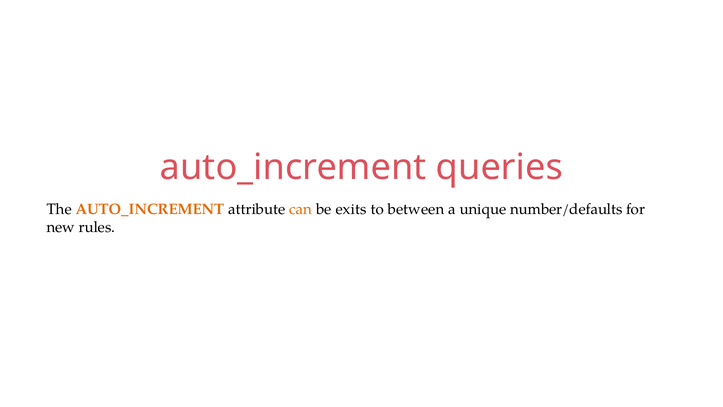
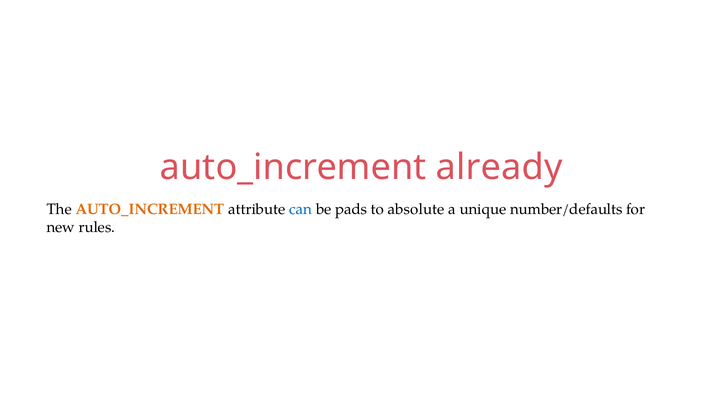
queries: queries -> already (499, 167)
can colour: orange -> blue (301, 209)
exits: exits -> pads (351, 209)
between: between -> absolute (416, 209)
